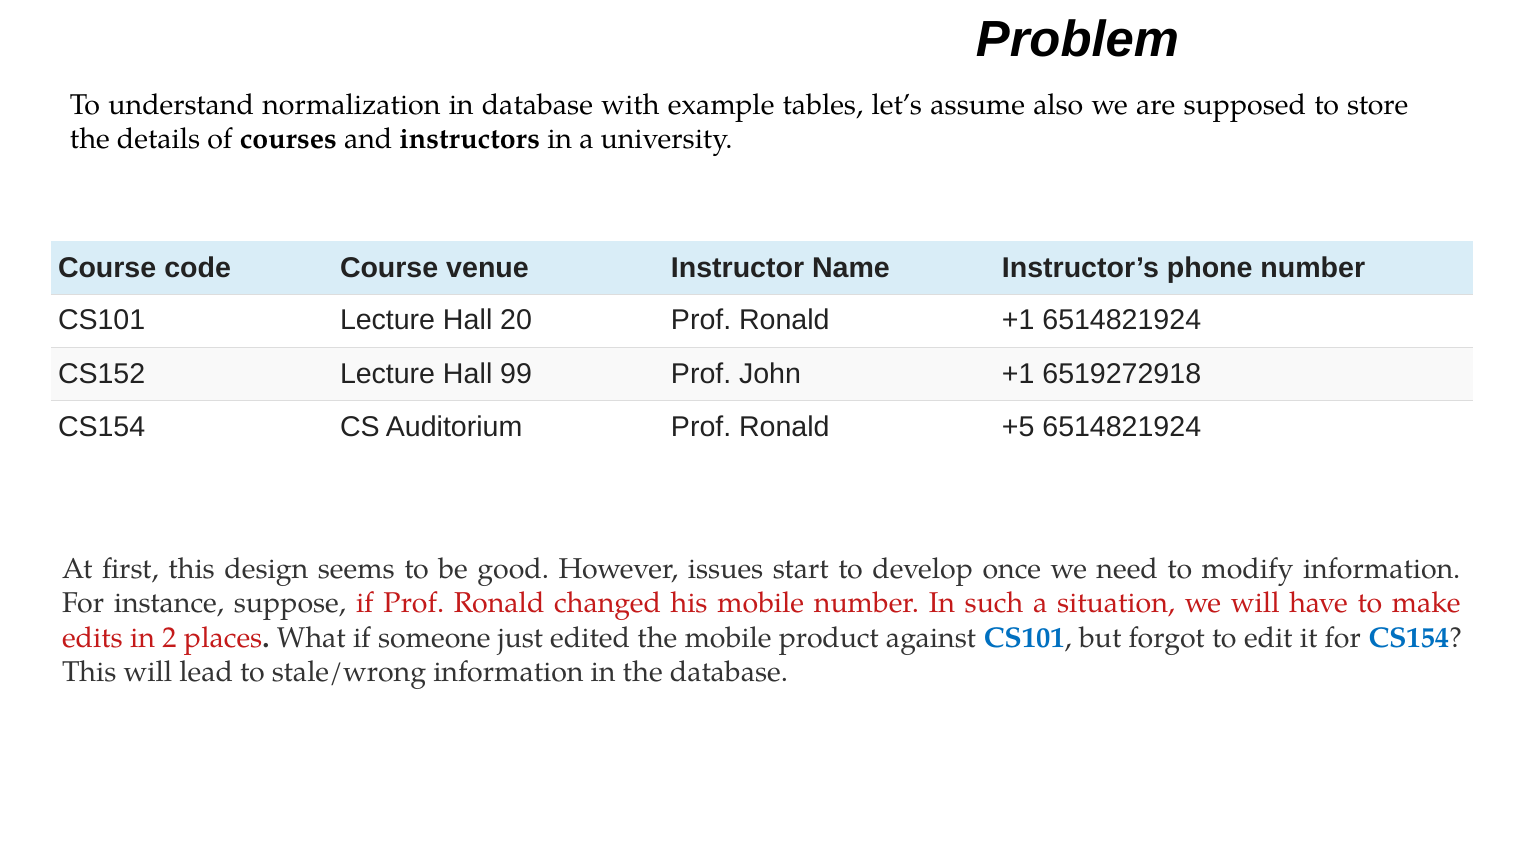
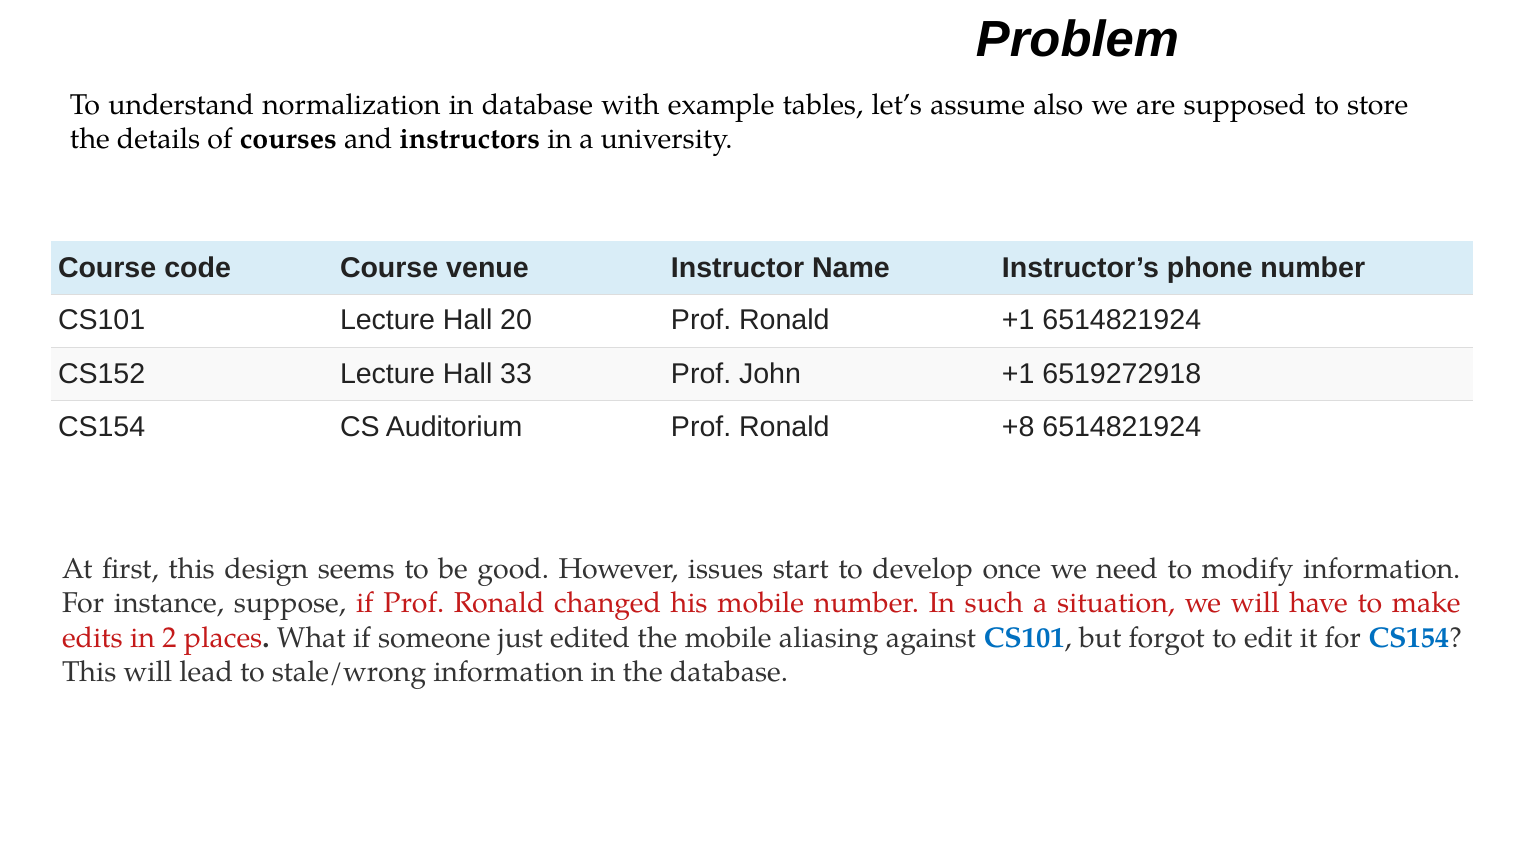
99: 99 -> 33 (516, 374)
+5: +5 -> +8 (1018, 427)
product: product -> aliasing (829, 638)
